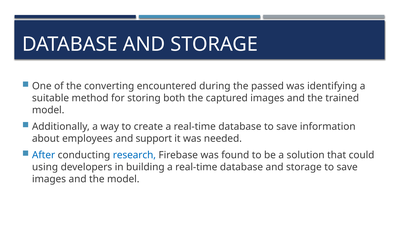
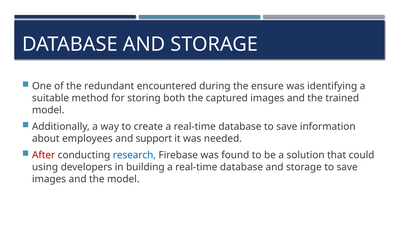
converting: converting -> redundant (109, 86)
passed: passed -> ensure (267, 86)
After colour: blue -> red (44, 155)
